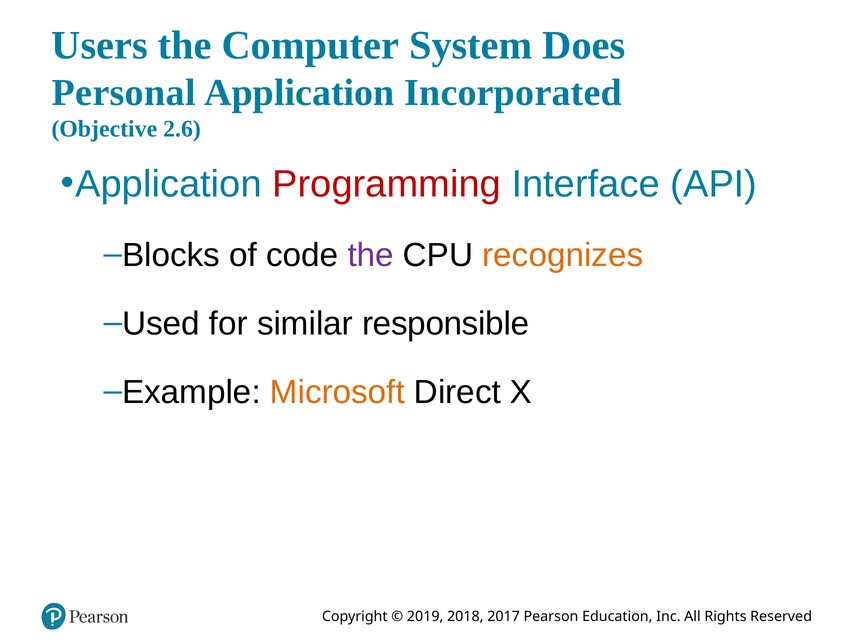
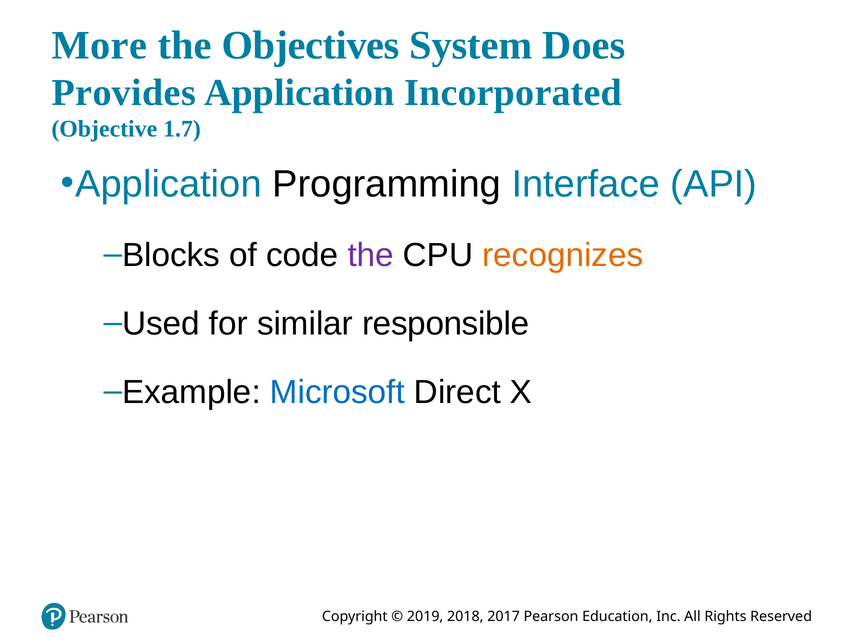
Users: Users -> More (99, 46)
Computer: Computer -> Objectives (311, 46)
Personal: Personal -> Provides (124, 93)
2.6: 2.6 -> 1.7 (182, 129)
Programming colour: red -> black (387, 184)
Microsoft colour: orange -> blue (337, 392)
